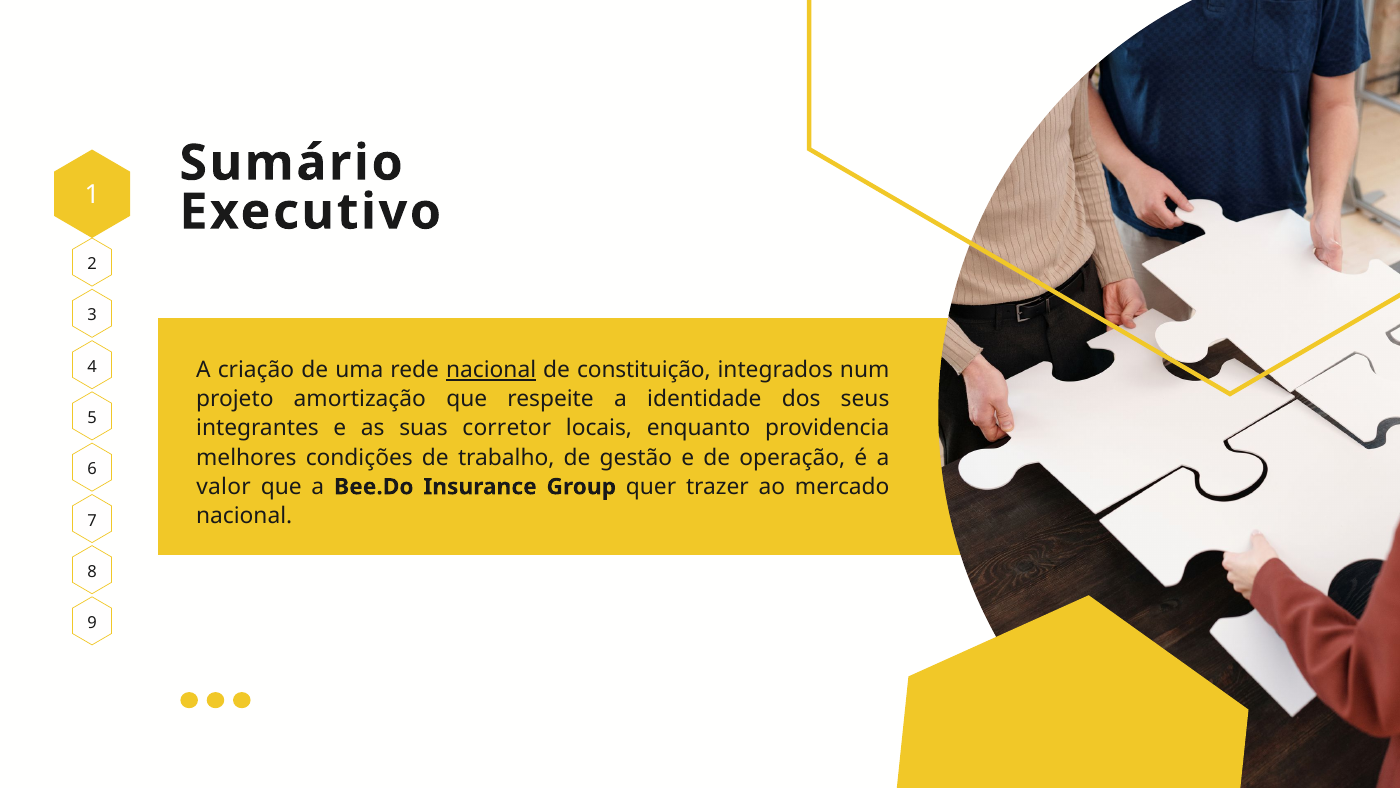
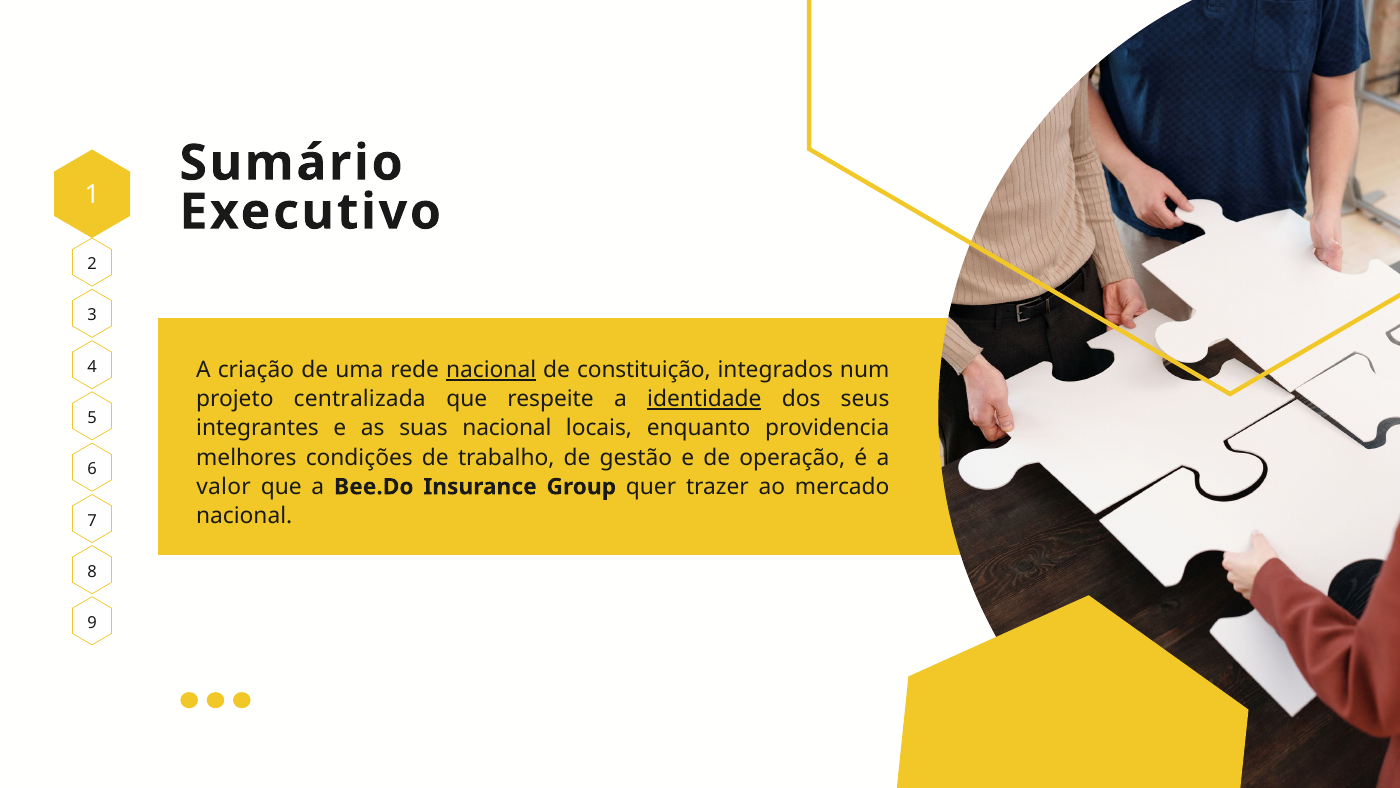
amortização: amortização -> centralizada (360, 399)
identidade underline: none -> present (704, 399)
suas corretor: corretor -> nacional (507, 428)
